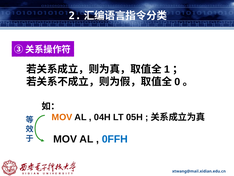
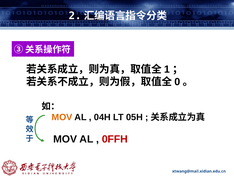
0FFH colour: blue -> red (115, 139)
